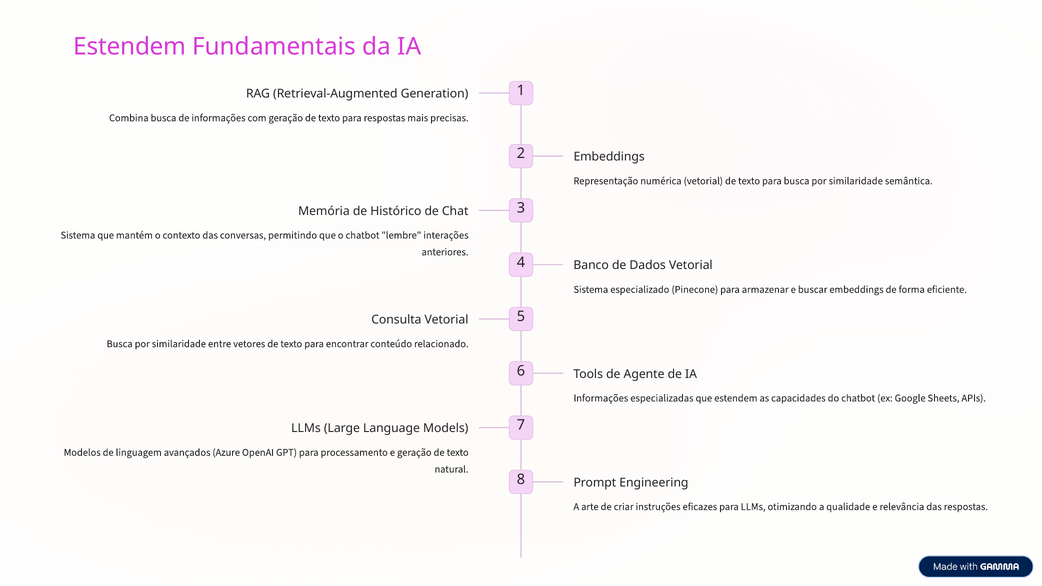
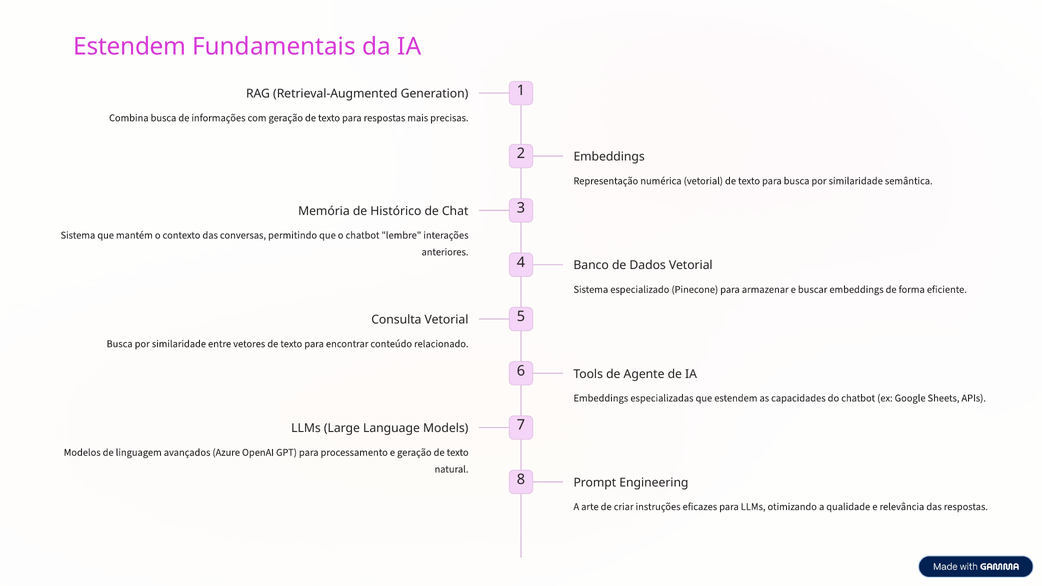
Informações: Informações -> Embeddings (601, 398)
